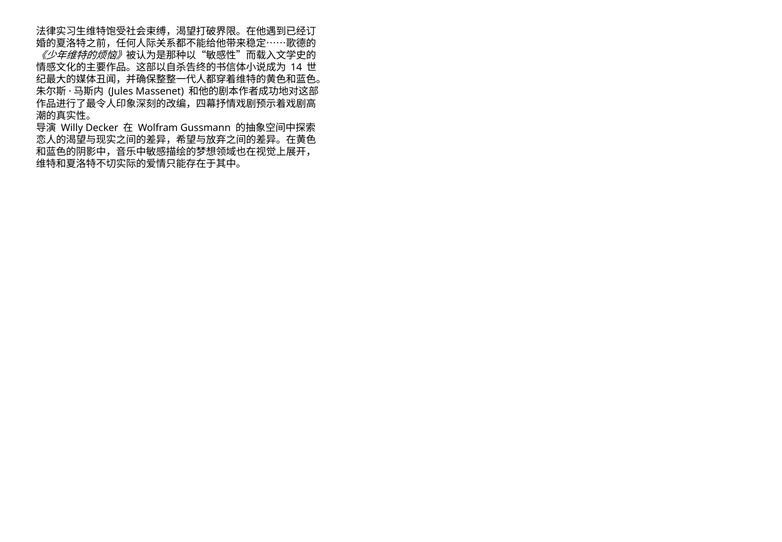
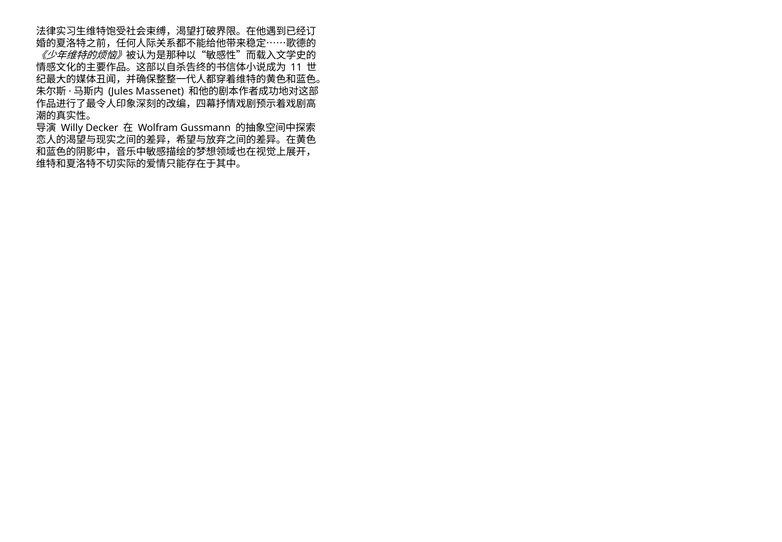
14: 14 -> 11 (296, 67)
